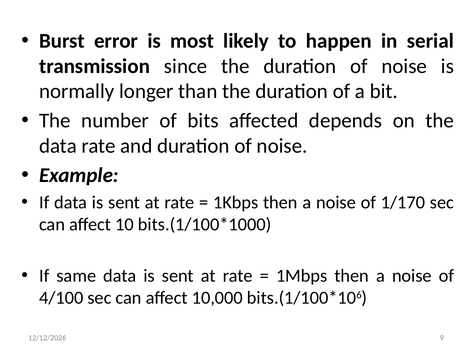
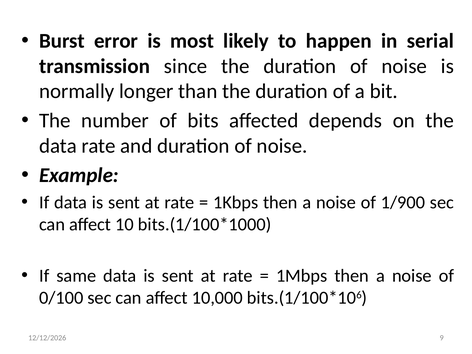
1/170: 1/170 -> 1/900 (403, 202)
4/100: 4/100 -> 0/100 (61, 298)
